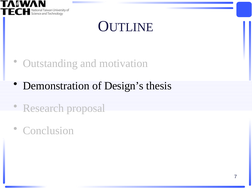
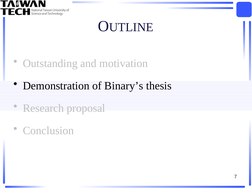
Design’s: Design’s -> Binary’s (124, 86)
